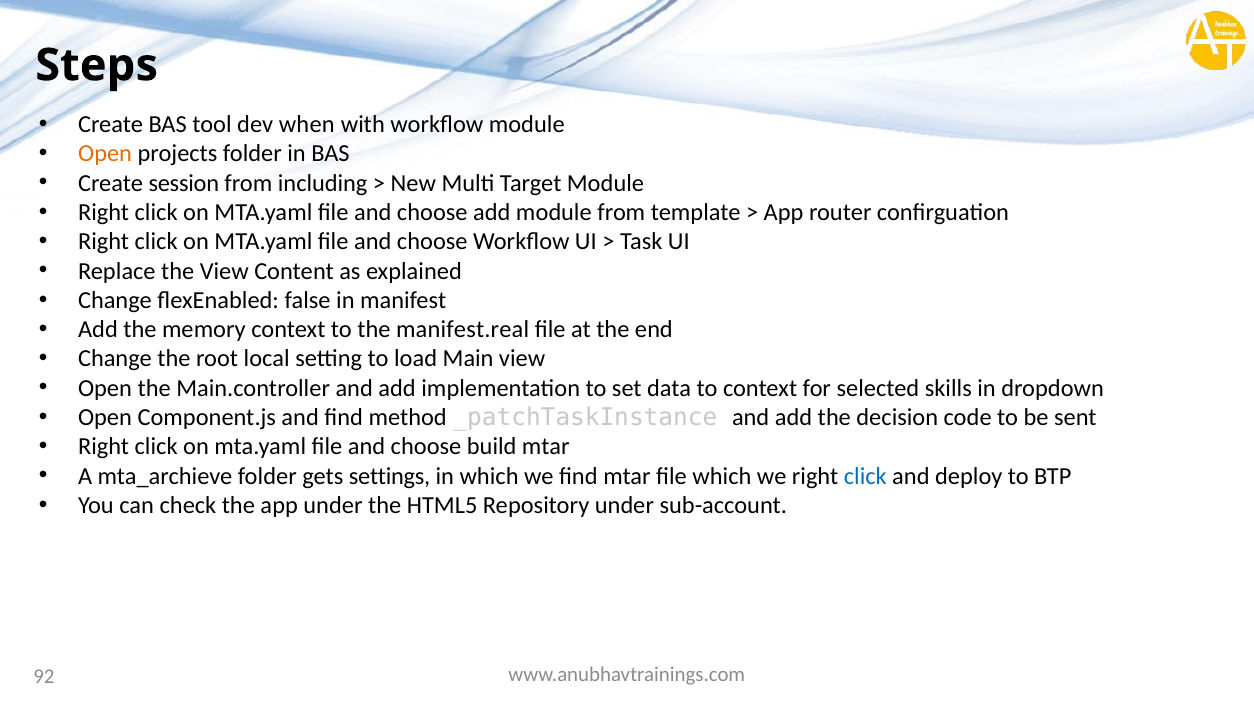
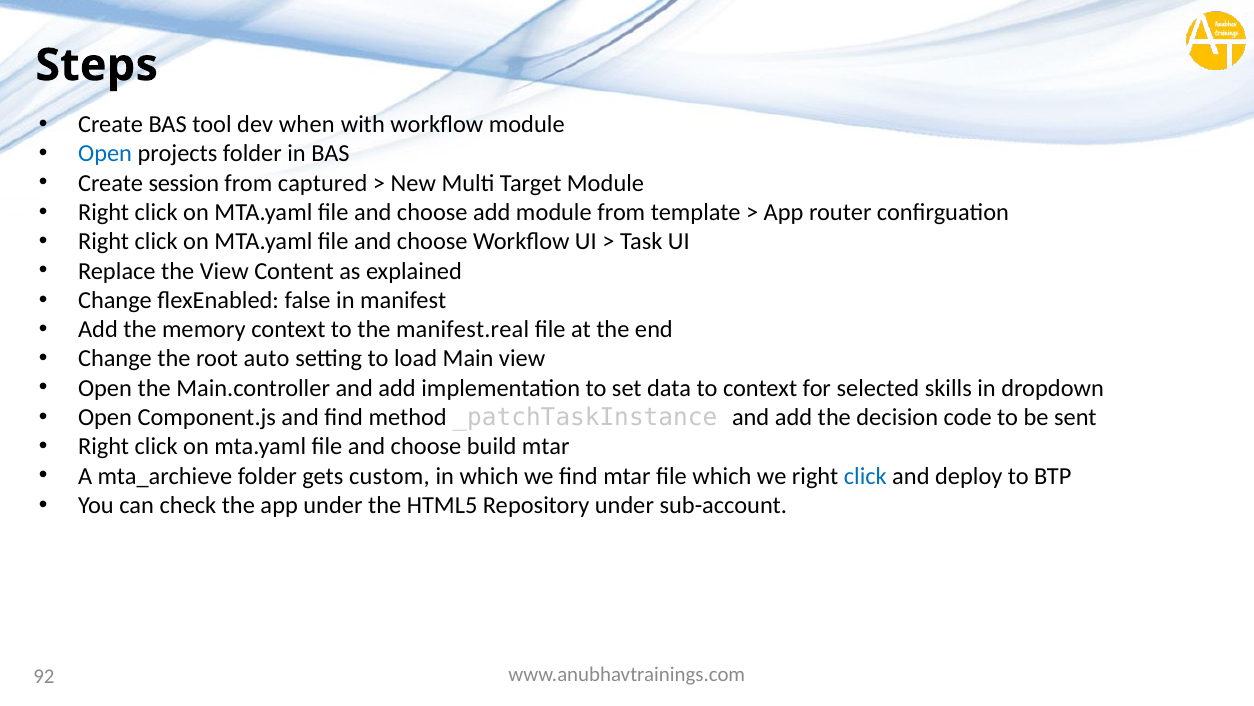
Open colour: orange -> blue (105, 154)
including: including -> captured (323, 183)
local: local -> auto (267, 359)
settings: settings -> custom (389, 476)
